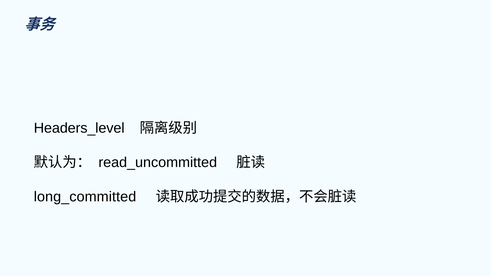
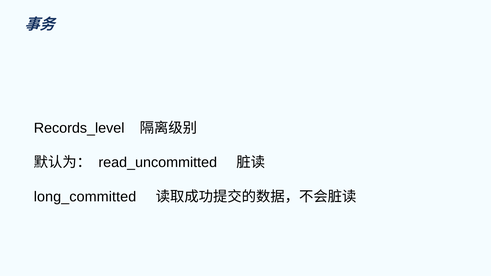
Headers_level: Headers_level -> Records_level (79, 128)
